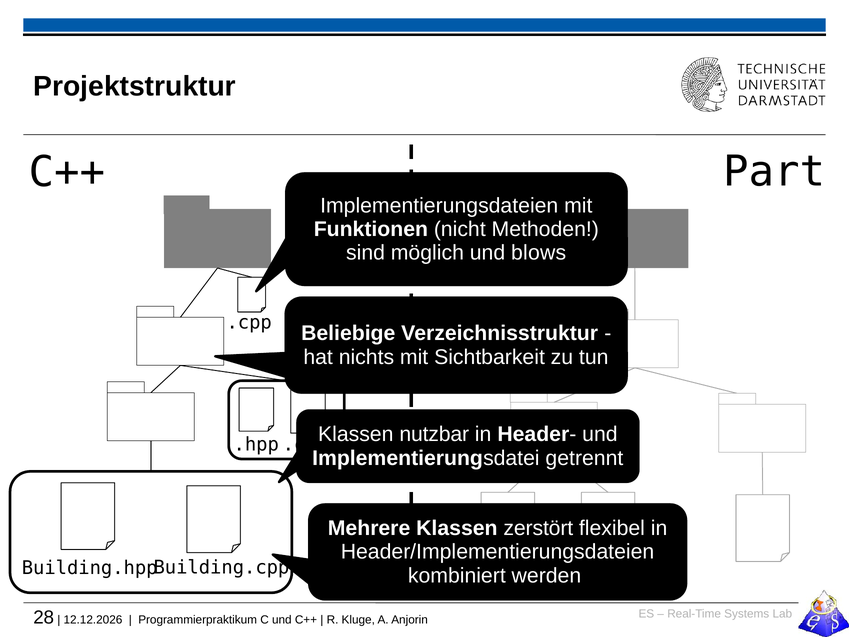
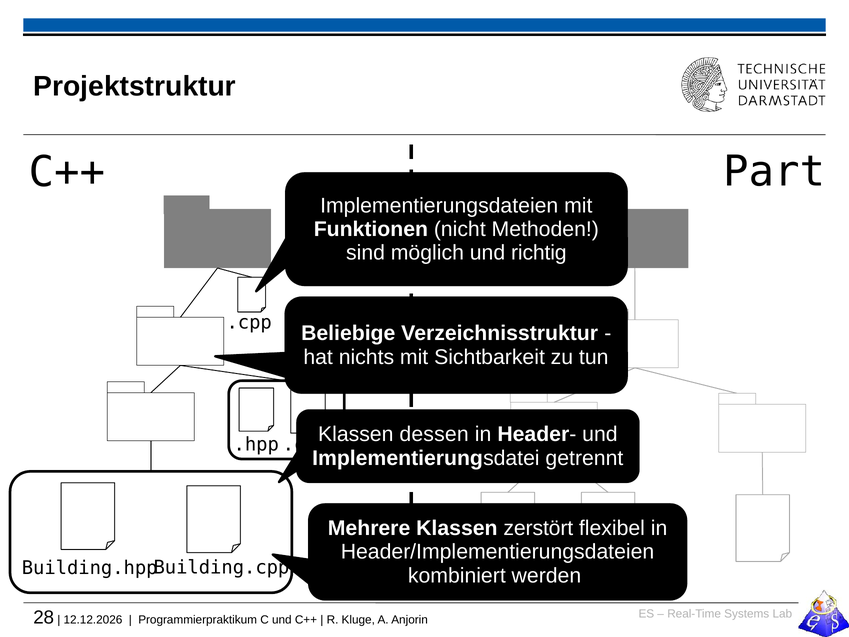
blows: blows -> richtig (539, 253)
nutzbar: nutzbar -> dessen (434, 434)
